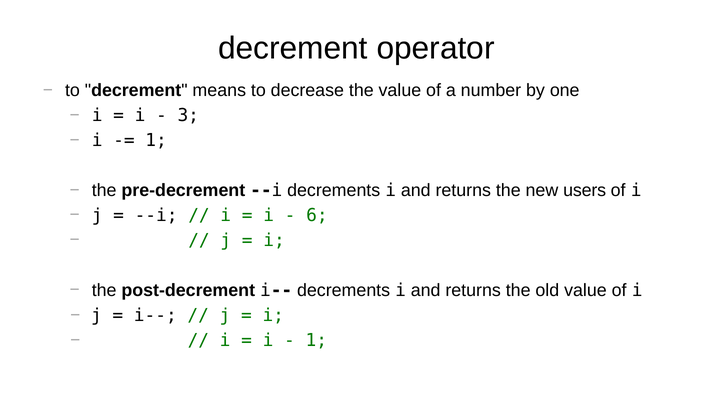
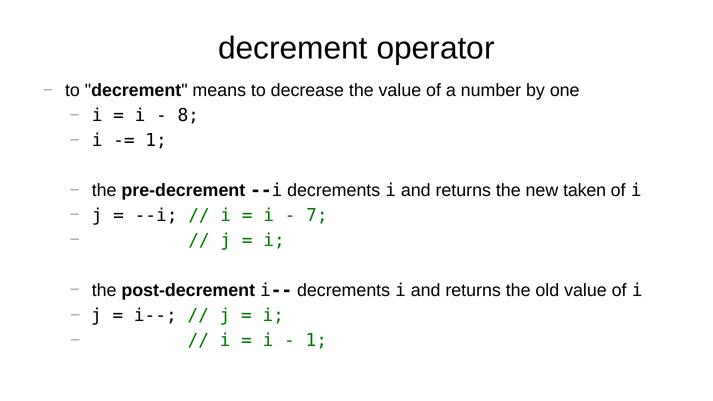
3: 3 -> 8 (188, 116)
users: users -> taken (585, 190)
6: 6 -> 7 (317, 215)
